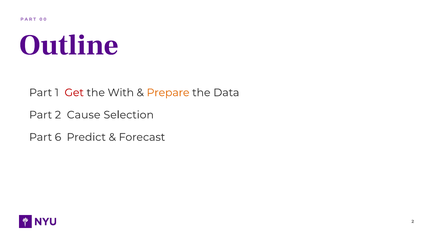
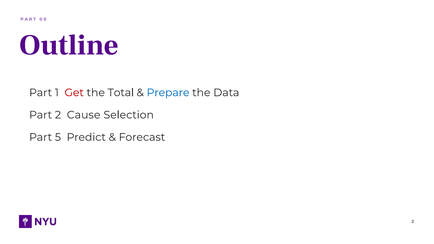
With: With -> Total (121, 93)
Prepare colour: orange -> blue (168, 93)
6: 6 -> 5 (58, 137)
